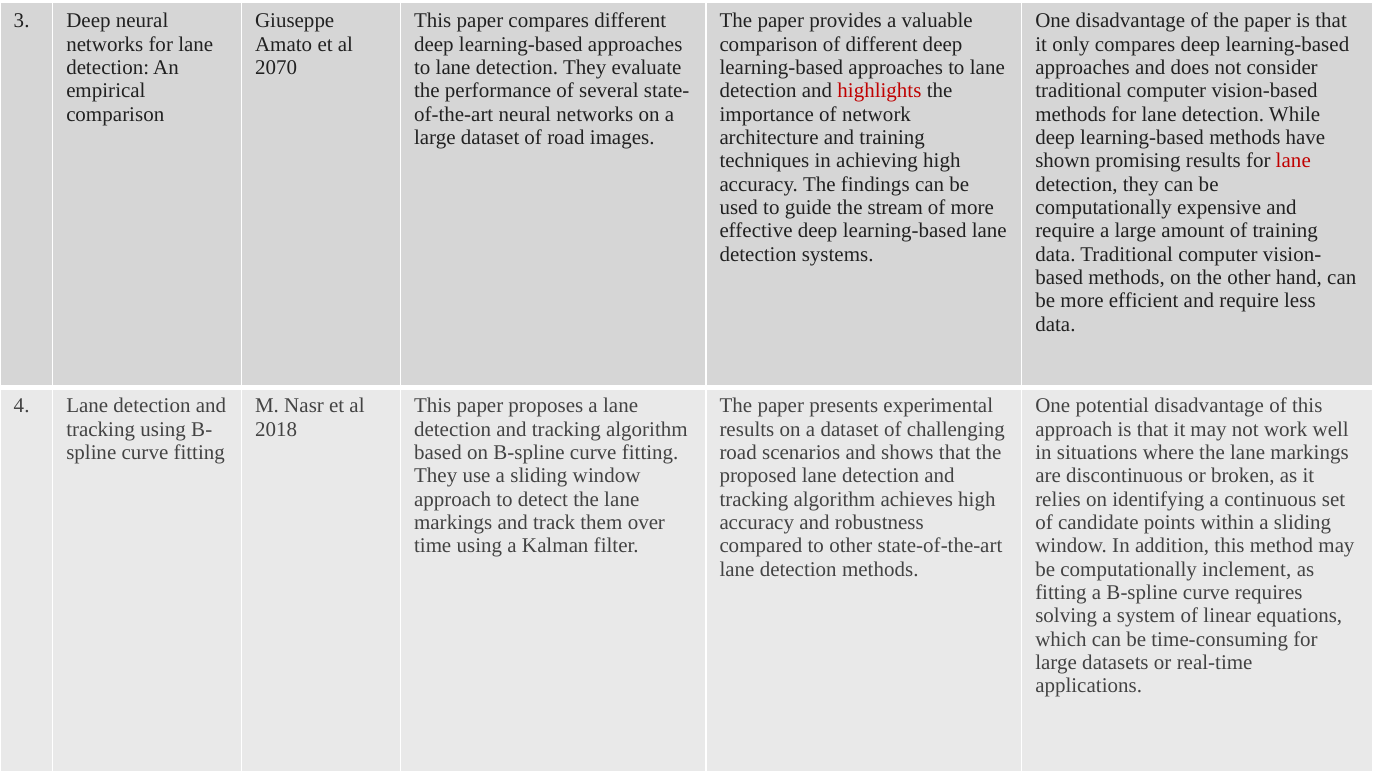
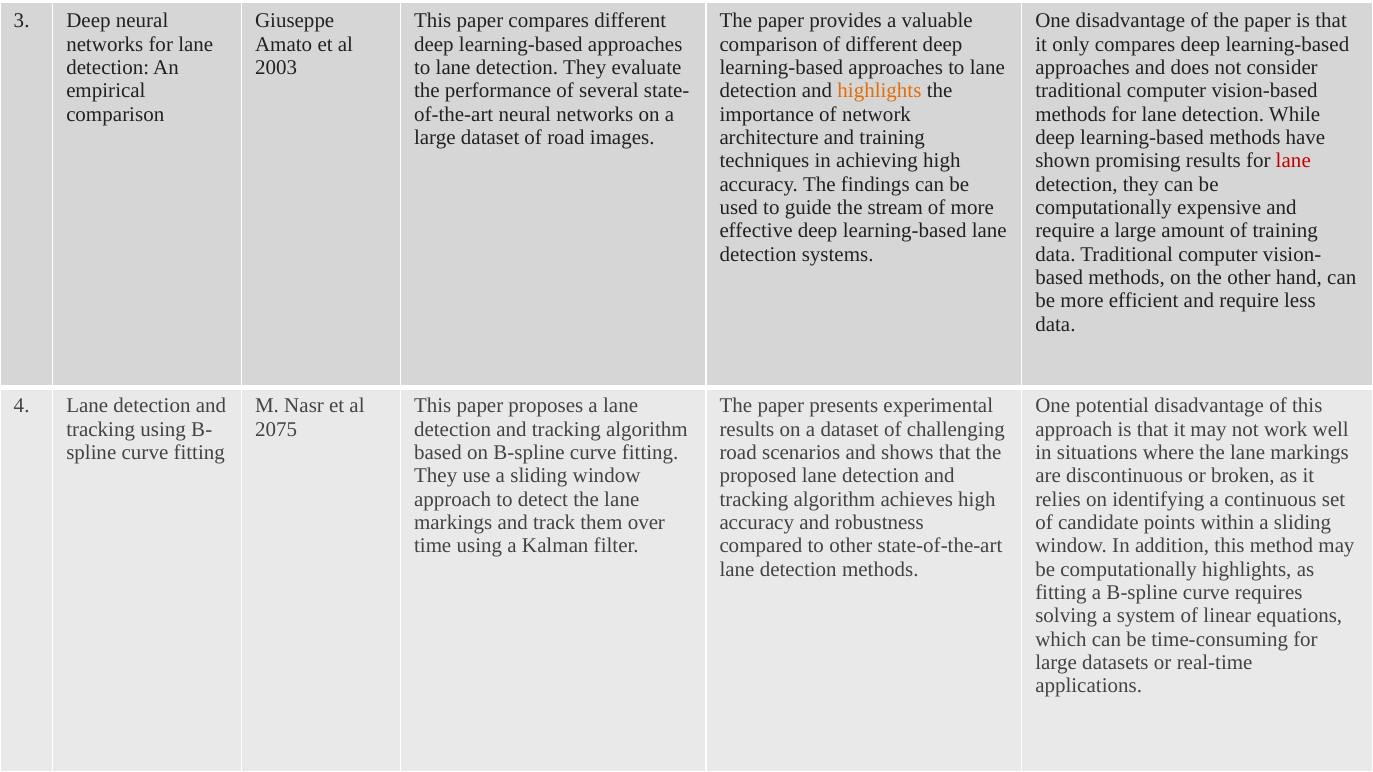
2070: 2070 -> 2003 (276, 68)
highlights colour: red -> orange (879, 91)
2018: 2018 -> 2075 (276, 429)
computationally inclement: inclement -> highlights (1247, 569)
